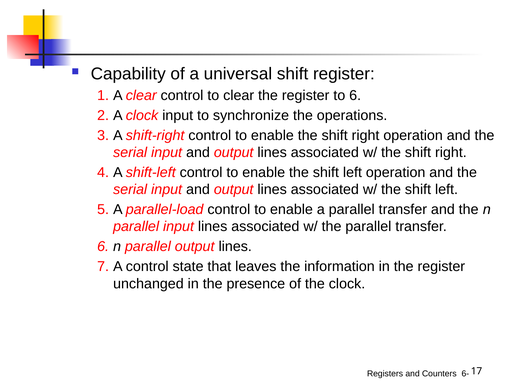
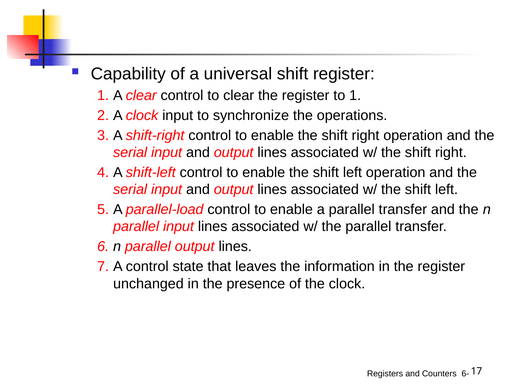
to 6: 6 -> 1 (355, 95)
